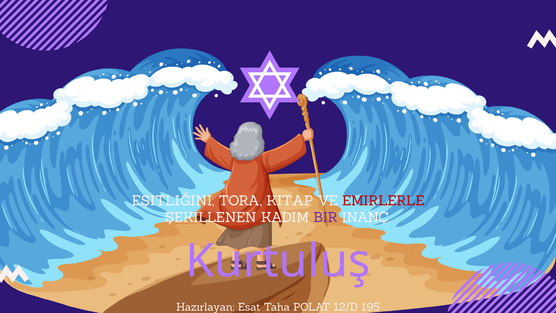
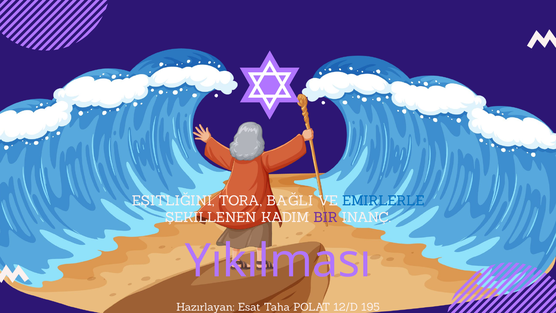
KITAP: KITAP -> BAĞLI (290, 201)
EMIRLERLE colour: red -> blue (383, 201)
Kurtuluş: Kurtuluş -> Yıkılması (278, 261)
